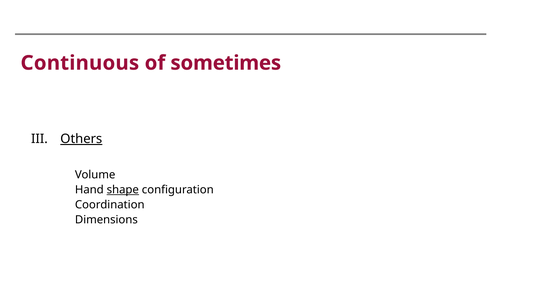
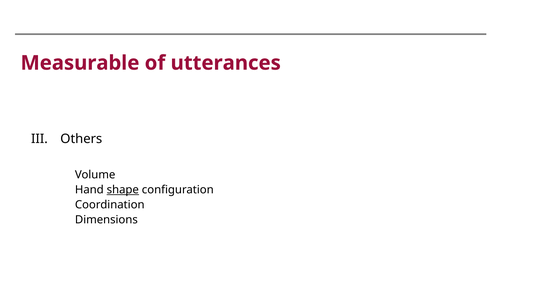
Continuous: Continuous -> Measurable (80, 63)
sometimes: sometimes -> utterances (226, 63)
Others underline: present -> none (81, 139)
